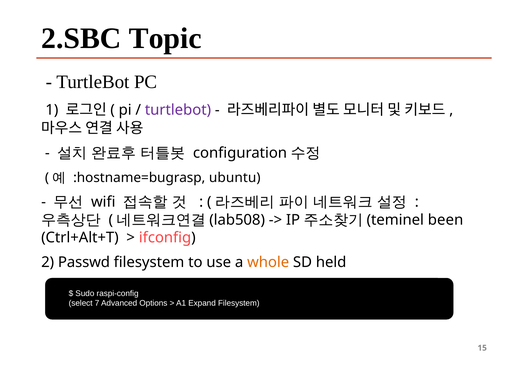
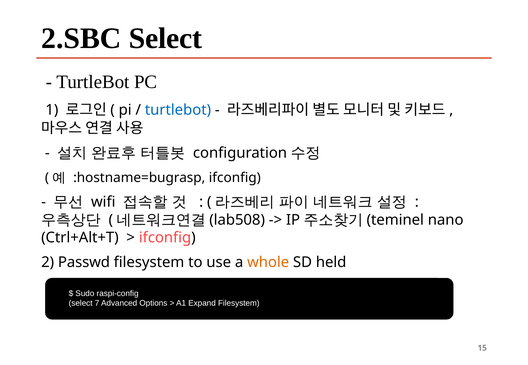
2.SBC Topic: Topic -> Select (165, 39)
turtlebot colour: purple -> blue (178, 110)
:hostname=bugrasp ubuntu: ubuntu -> ifconfig (235, 178)
been: been -> nano (446, 220)
